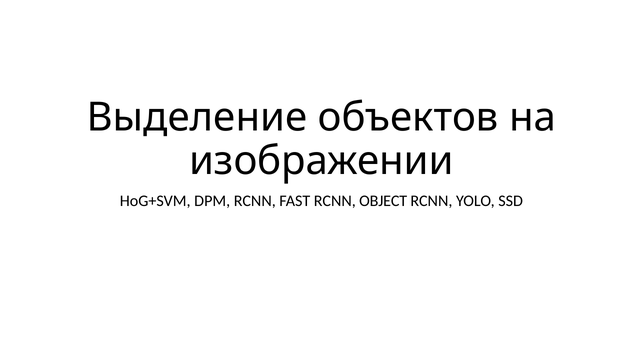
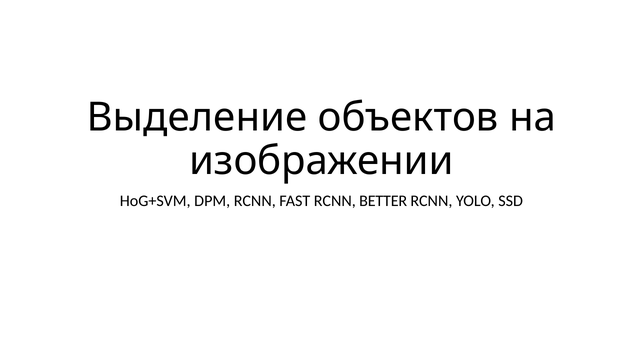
OBJECT: OBJECT -> BETTER (383, 201)
